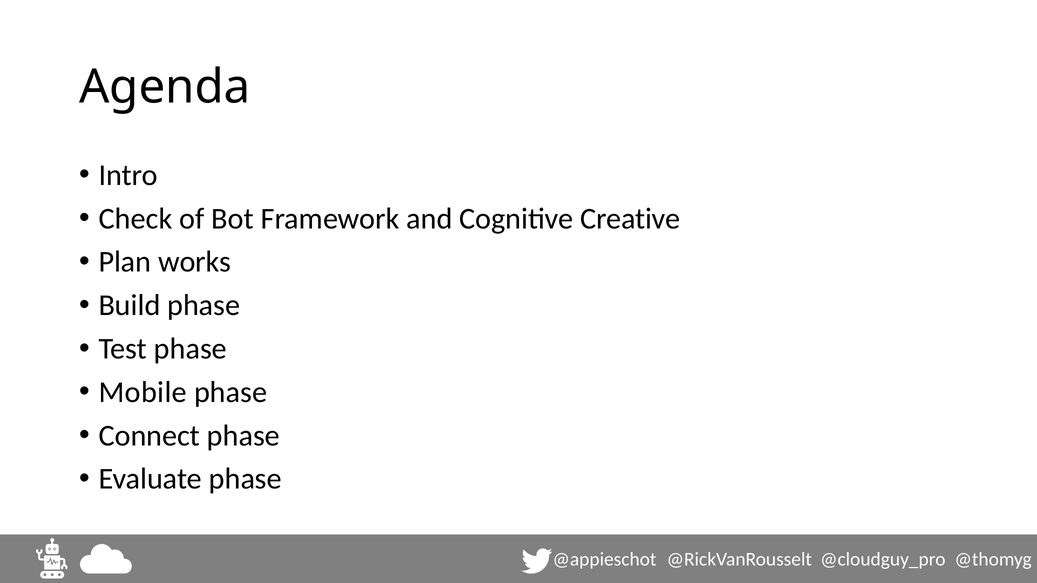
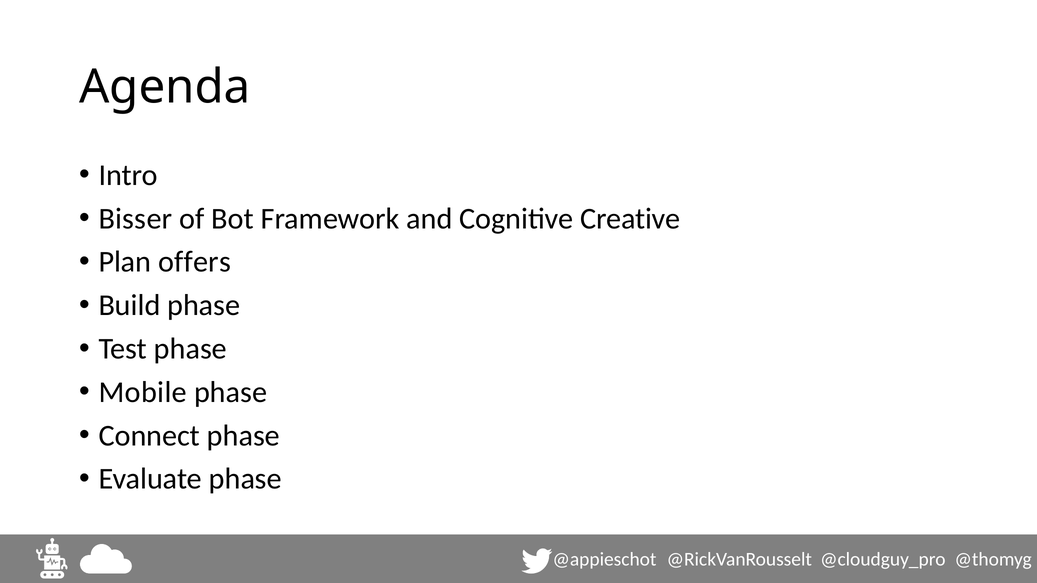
Check: Check -> Bisser (135, 219)
works: works -> offers (194, 262)
